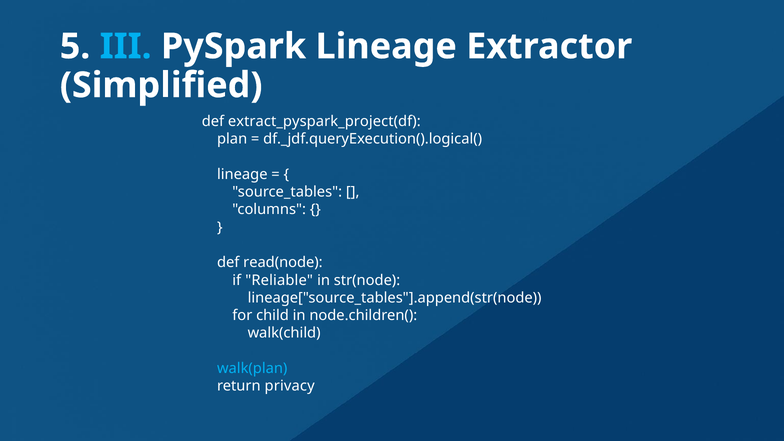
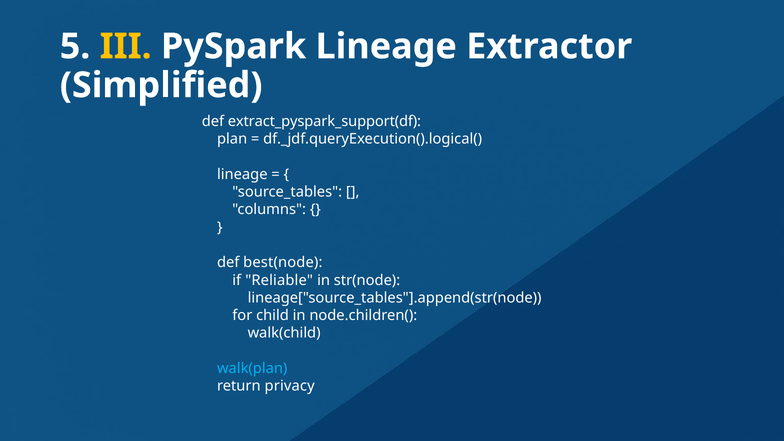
III colour: light blue -> yellow (126, 46)
extract_pyspark_project(df: extract_pyspark_project(df -> extract_pyspark_support(df (324, 121)
read(node: read(node -> best(node (283, 263)
